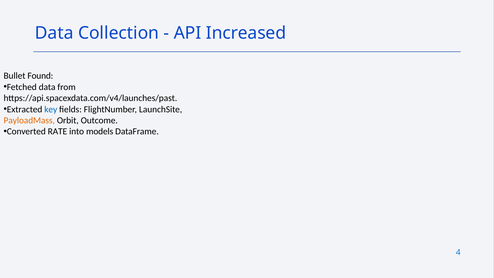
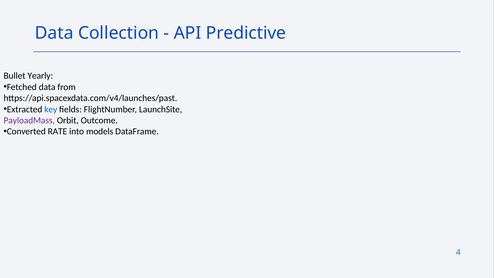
Increased: Increased -> Predictive (246, 33)
Found: Found -> Yearly (40, 76)
PayloadMass colour: orange -> purple (29, 120)
